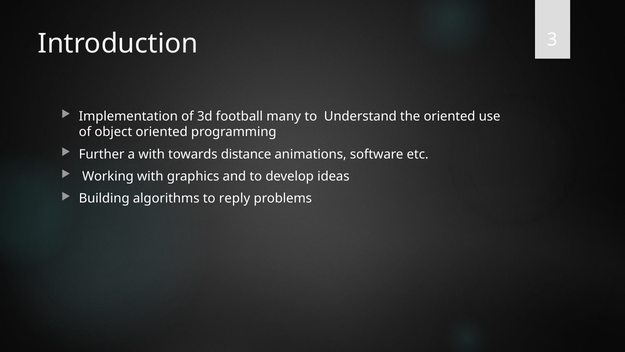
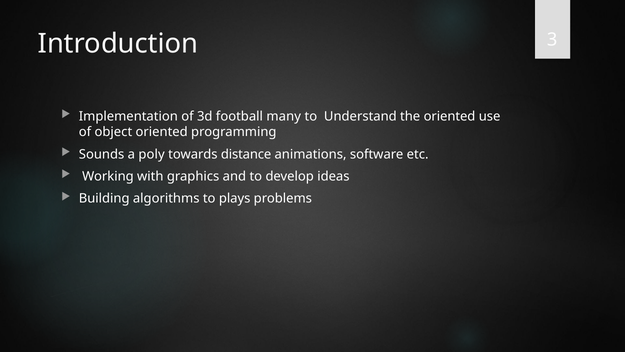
Further: Further -> Sounds (102, 154)
a with: with -> poly (152, 154)
reply: reply -> plays (235, 198)
